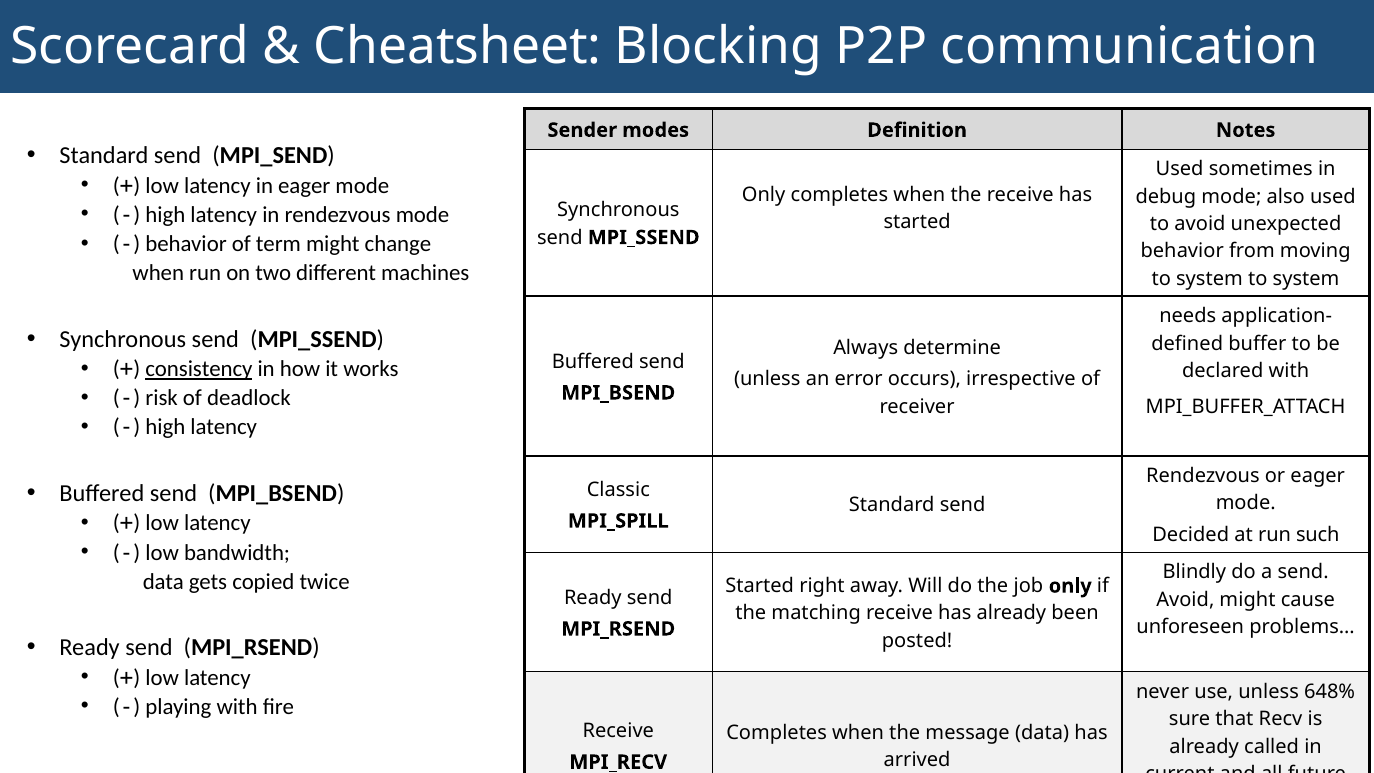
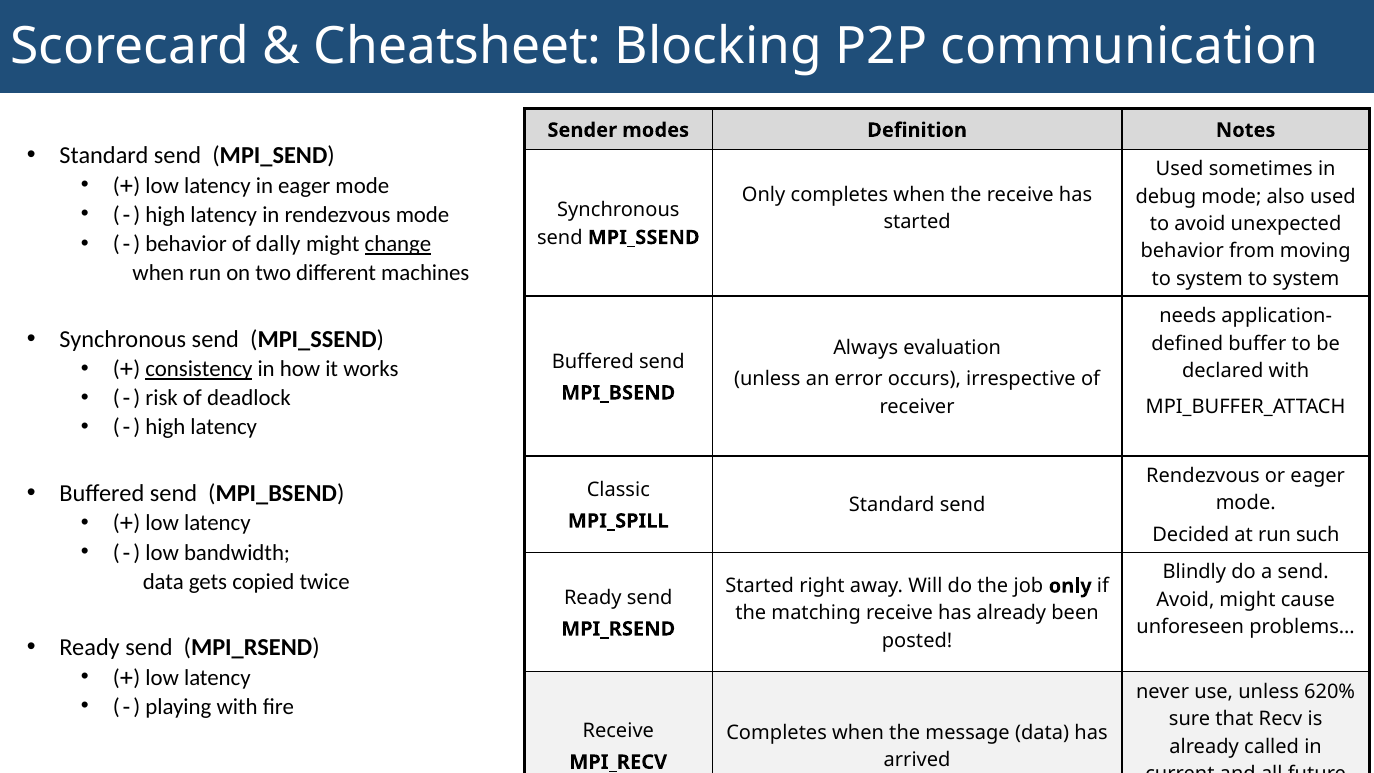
term: term -> dally (278, 244)
change underline: none -> present (398, 244)
determine: determine -> evaluation (952, 348)
648%: 648% -> 620% (1330, 692)
